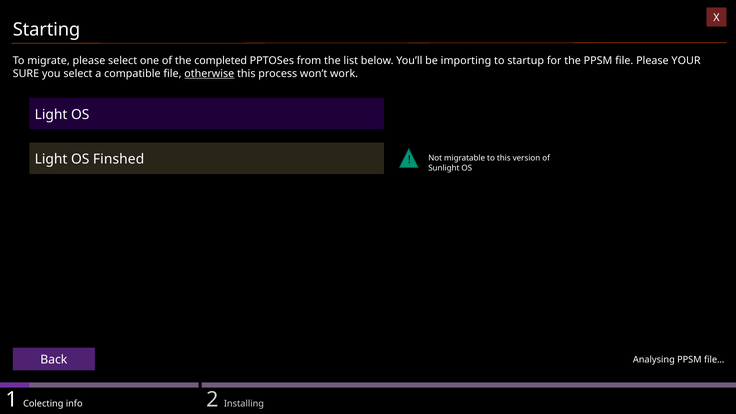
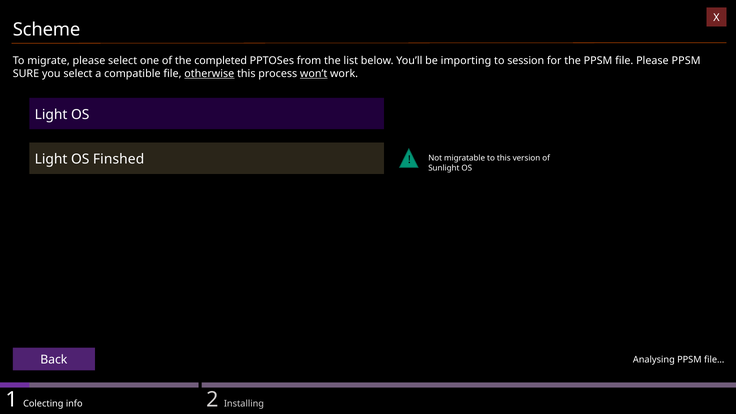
Starting: Starting -> Scheme (47, 30)
startup: startup -> session (526, 61)
Please YOUR: YOUR -> PPSM (686, 61)
won’t underline: none -> present (314, 74)
